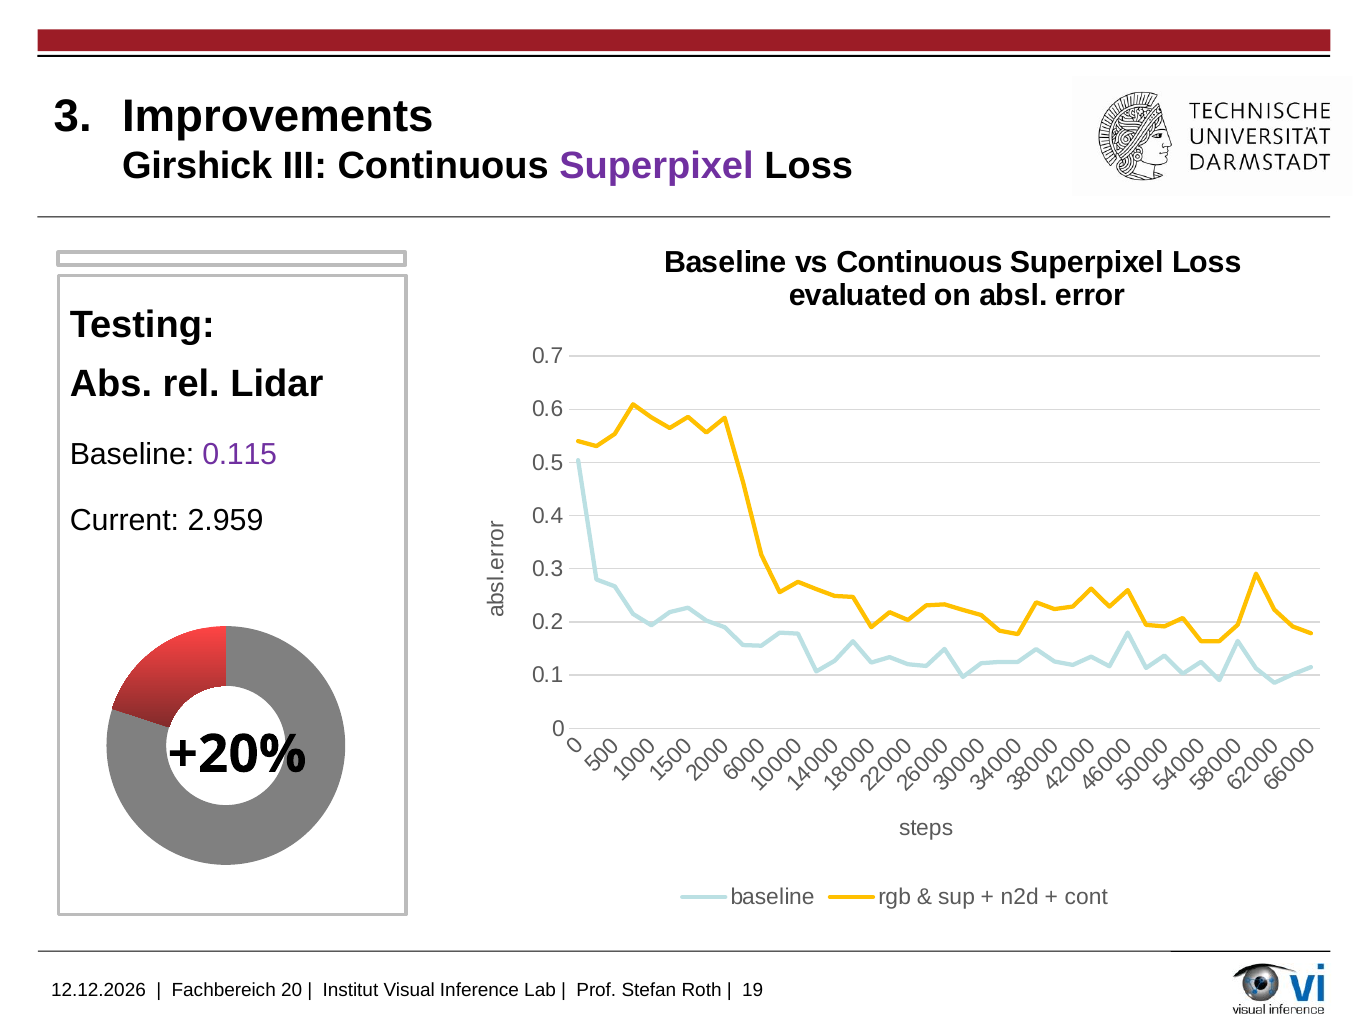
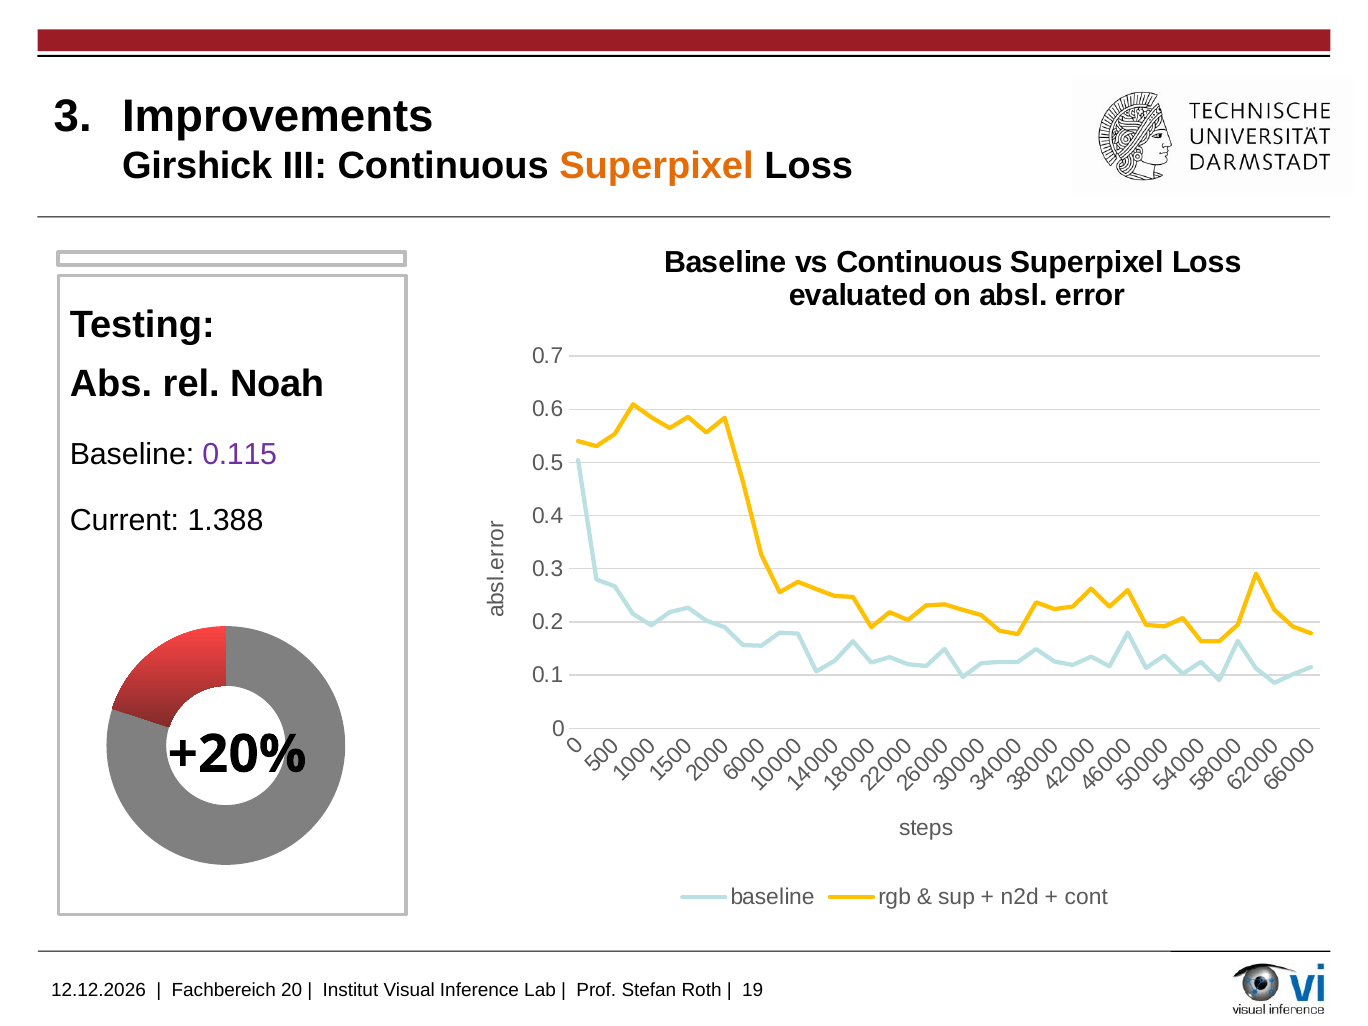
Superpixel colour: purple -> orange (657, 166)
Lidar: Lidar -> Noah (277, 384)
2.959: 2.959 -> 1.388 (225, 521)
